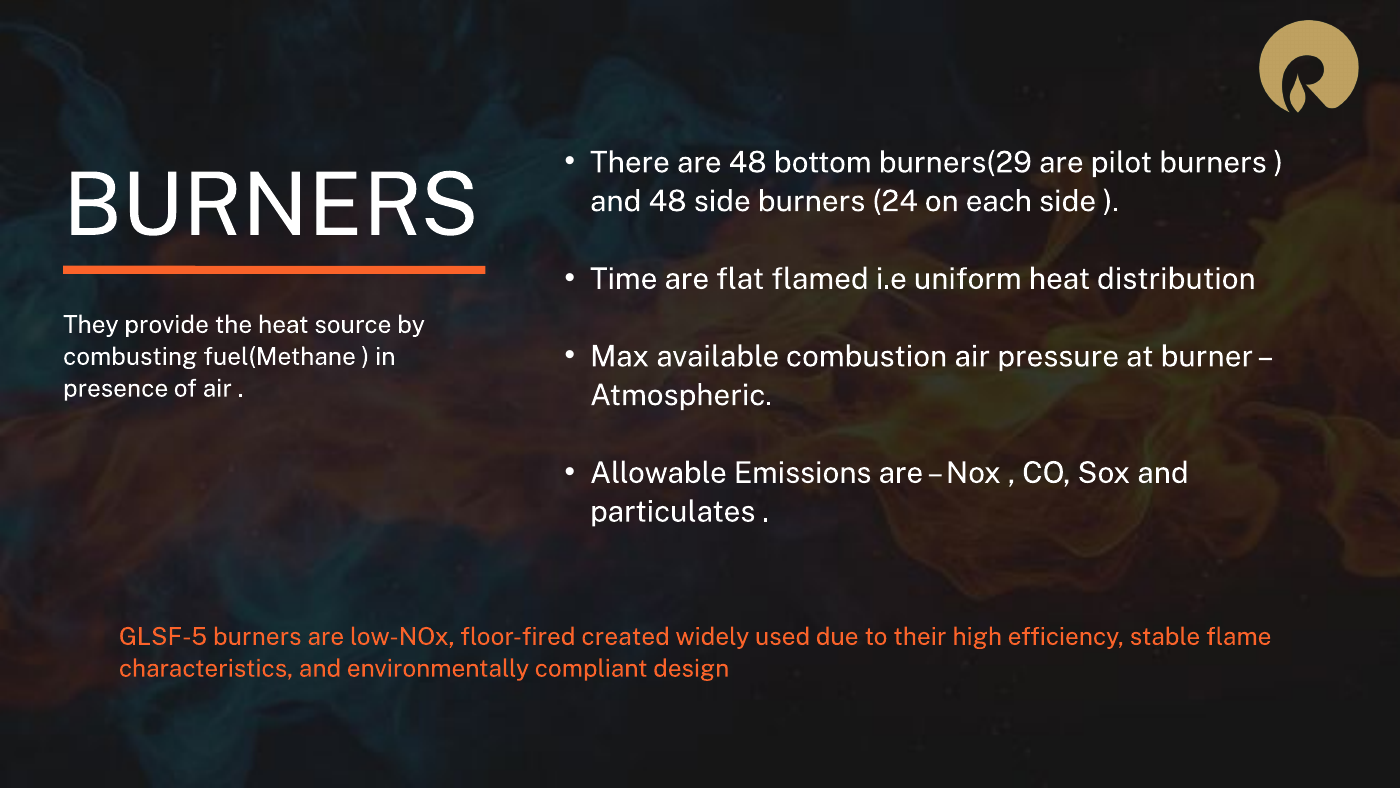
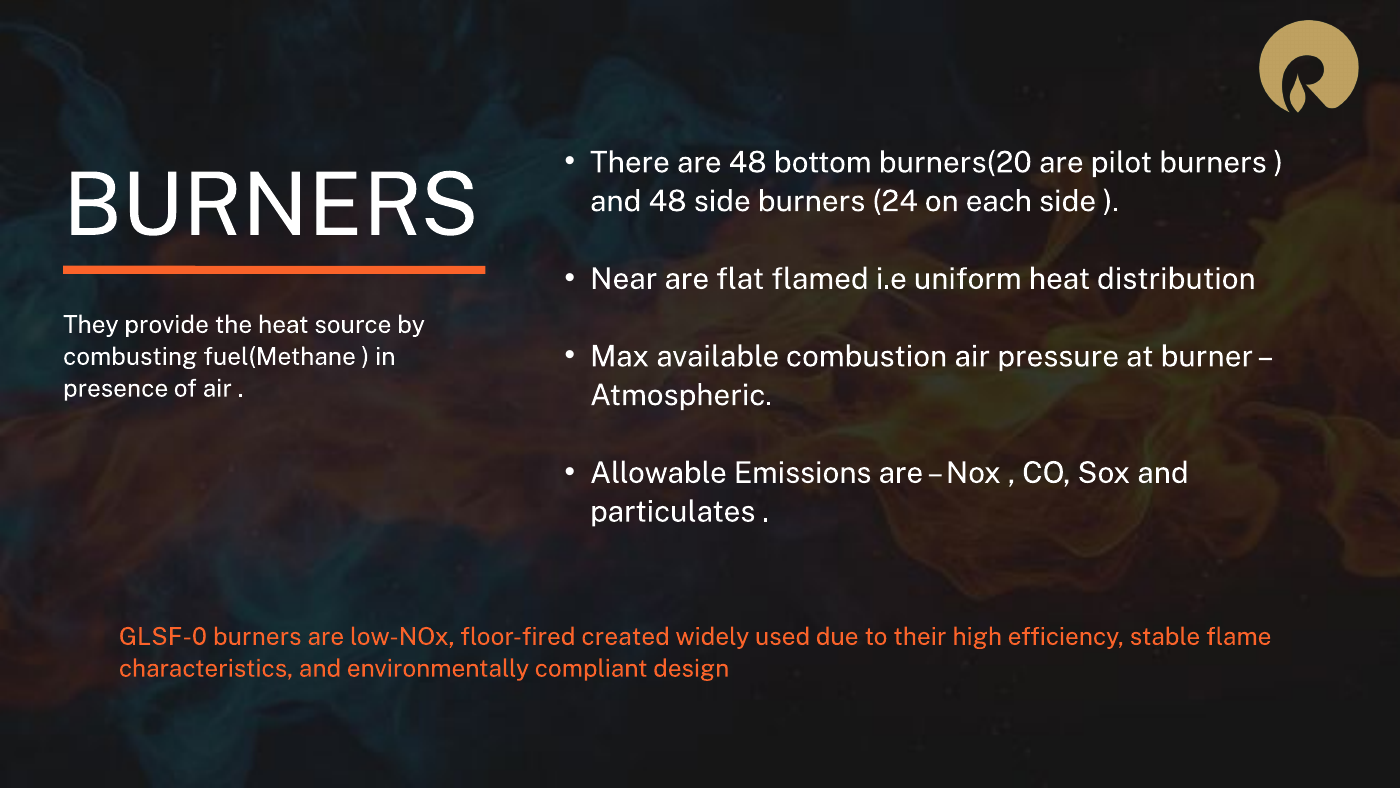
burners(29: burners(29 -> burners(20 (955, 162)
Time: Time -> Near (624, 279)
GLSF-5: GLSF-5 -> GLSF-0 (163, 636)
